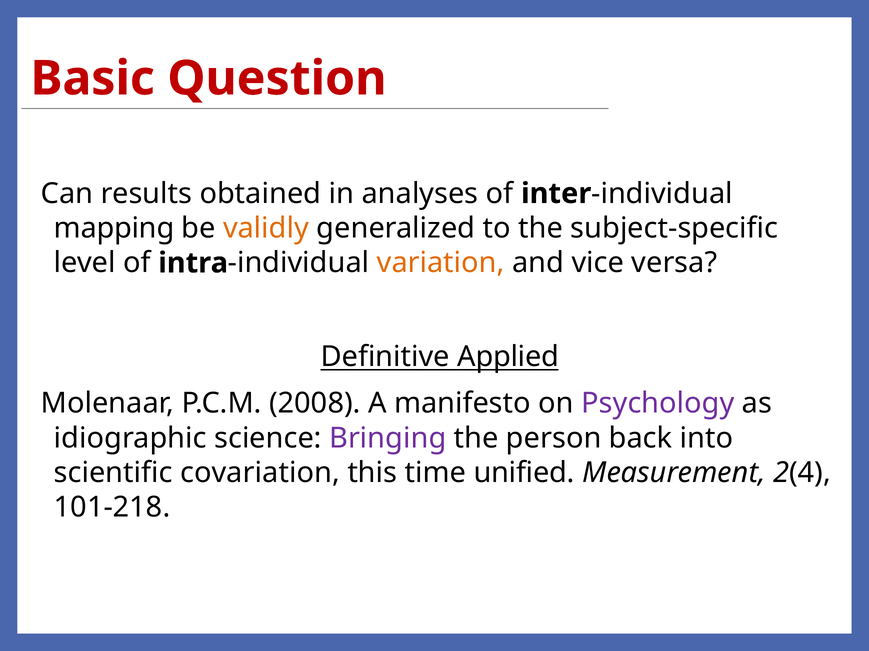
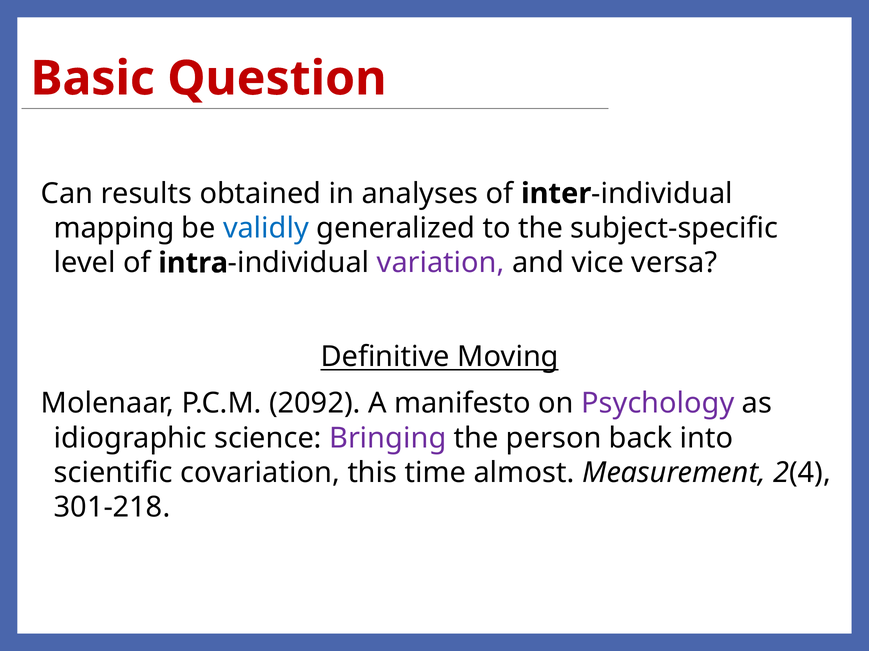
validly colour: orange -> blue (266, 228)
variation colour: orange -> purple (441, 263)
Applied: Applied -> Moving (508, 357)
2008: 2008 -> 2092 (315, 404)
unified: unified -> almost (524, 473)
101-218: 101-218 -> 301-218 (112, 508)
